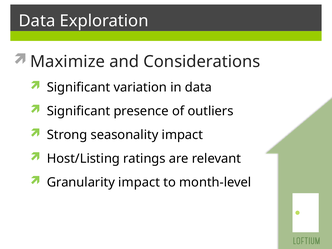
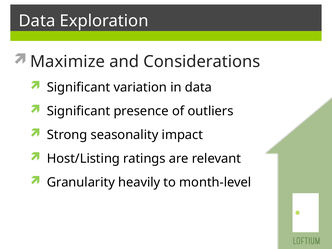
Granularity impact: impact -> heavily (139, 182)
